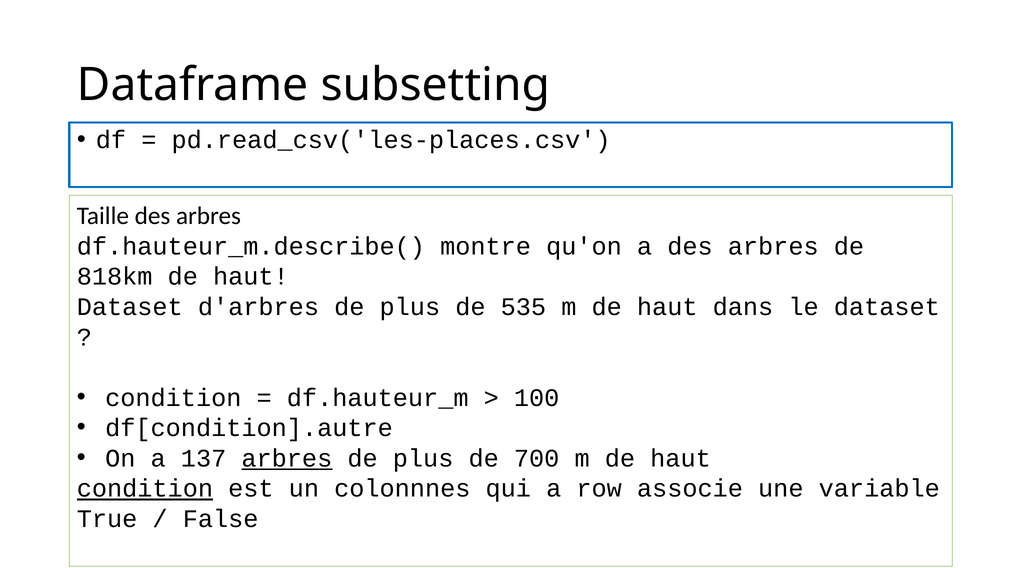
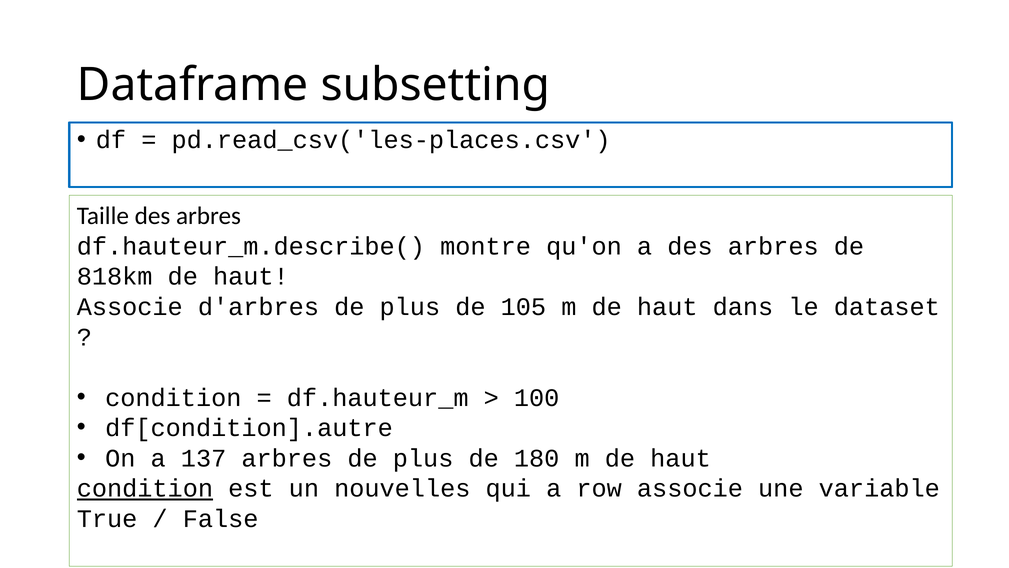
Dataset: Dataset -> Associe (130, 307)
535: 535 -> 105 (523, 307)
arbres underline: present -> none (287, 458)
700: 700 -> 180 (537, 458)
colonnnes: colonnnes -> nouvelles (402, 488)
